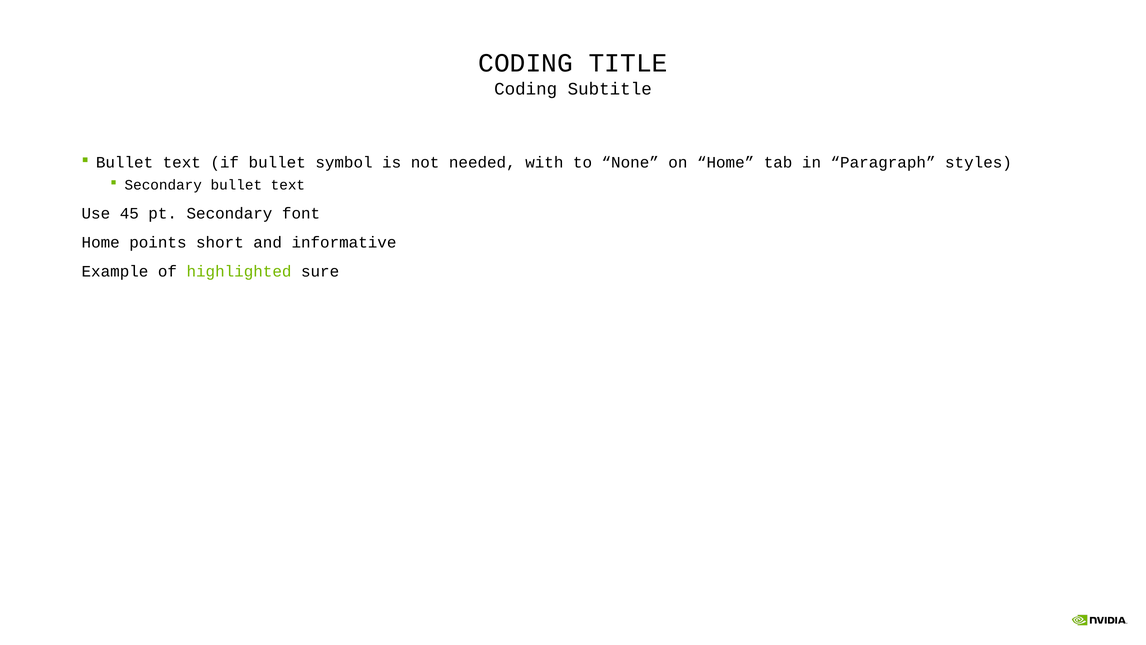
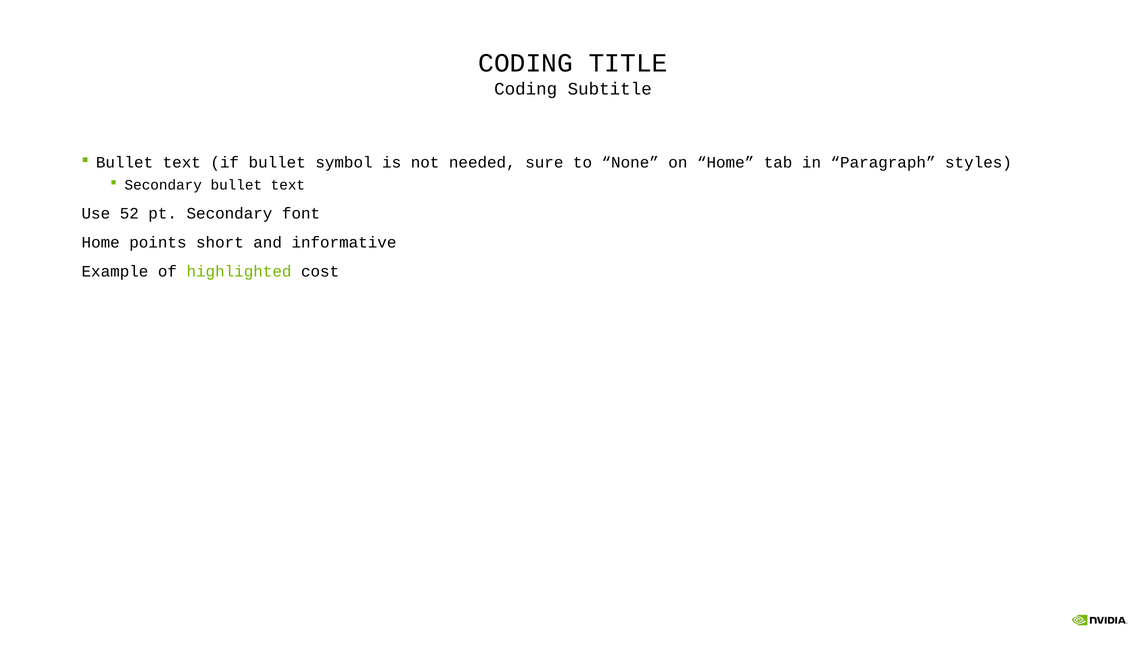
with: with -> sure (544, 163)
45: 45 -> 52 (129, 213)
sure: sure -> cost (320, 271)
